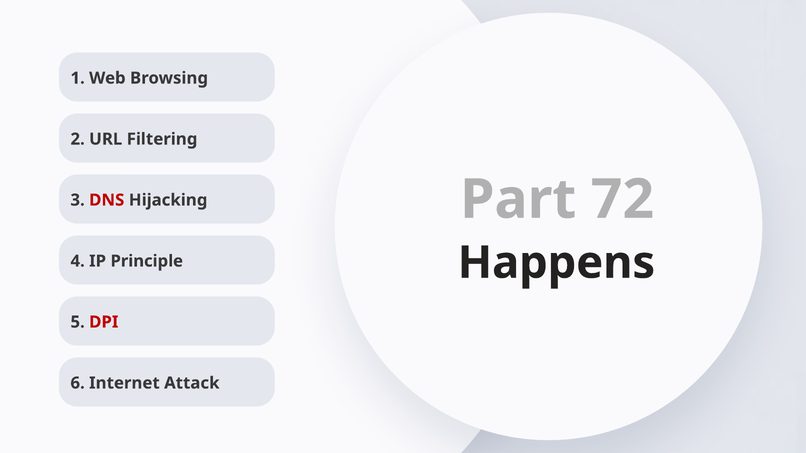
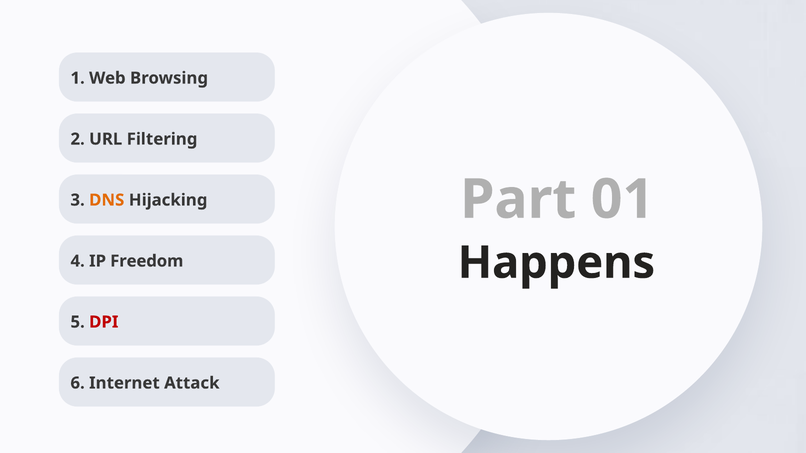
72: 72 -> 01 (622, 200)
DNS colour: red -> orange (107, 200)
Principle: Principle -> Freedom (147, 261)
